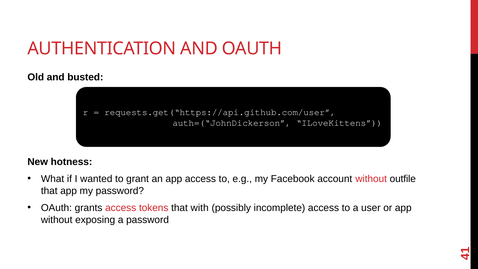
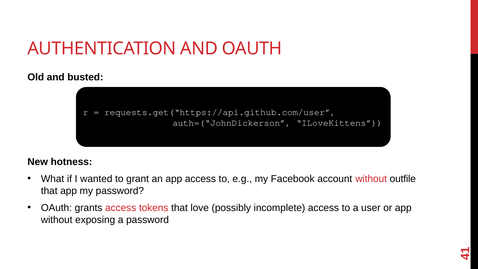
with: with -> love (200, 208)
